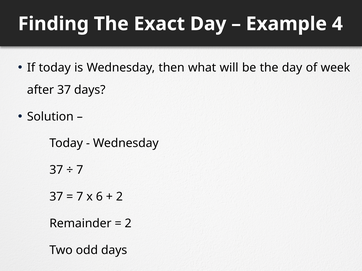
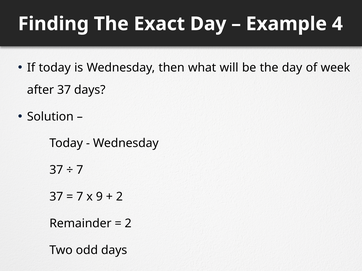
6: 6 -> 9 (99, 197)
